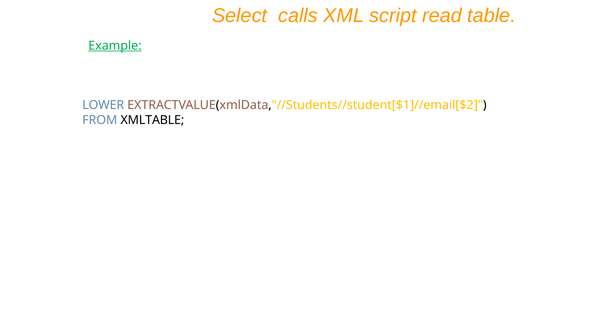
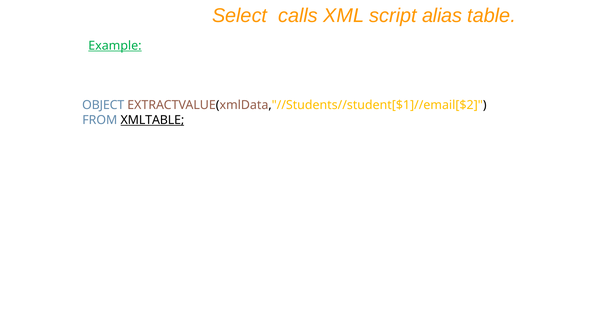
read: read -> alias (442, 15)
LOWER: LOWER -> OBJECT (103, 105)
XMLTABLE underline: none -> present (152, 120)
